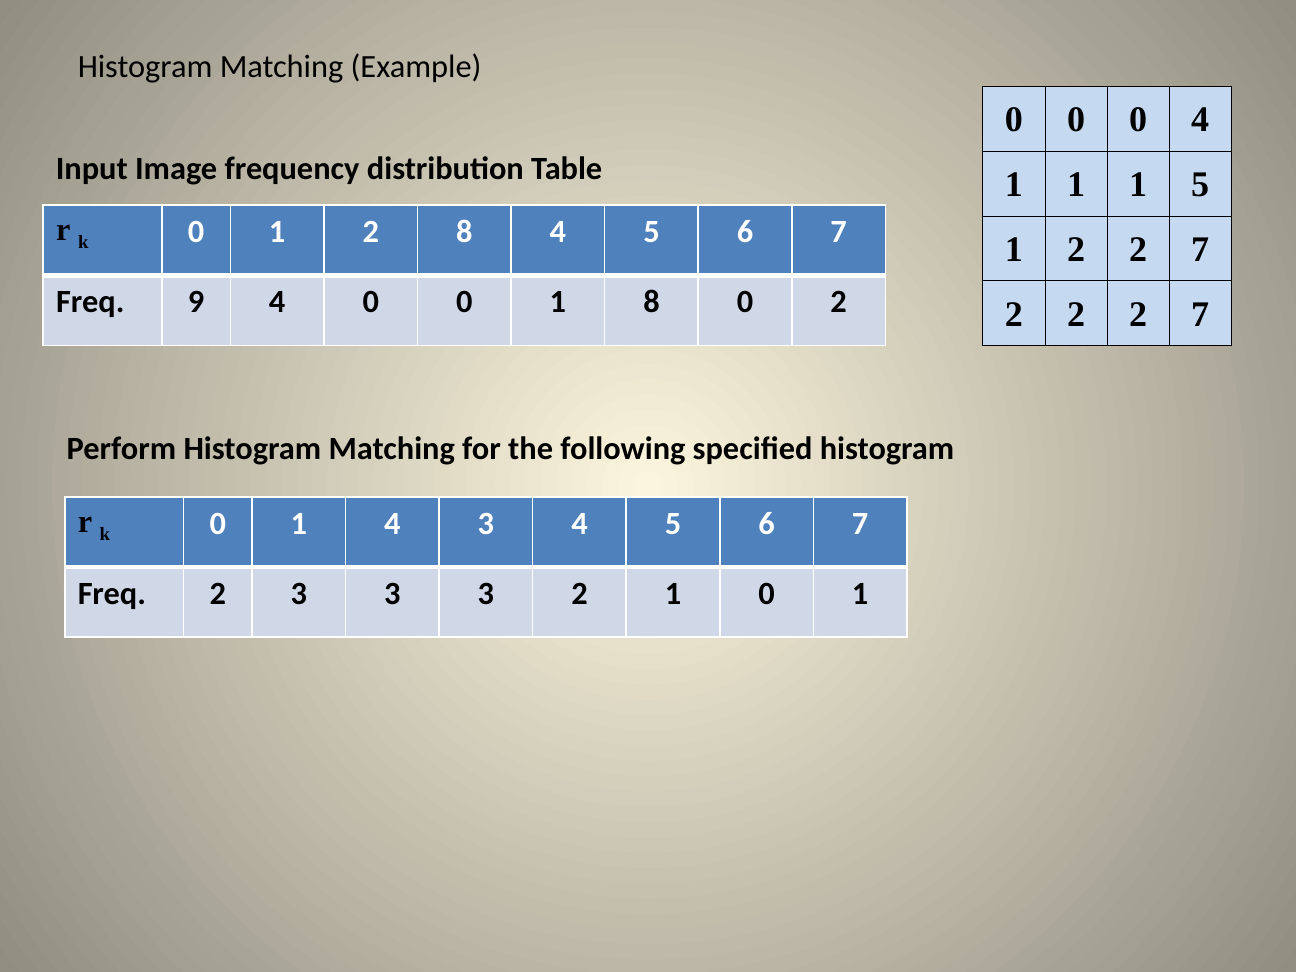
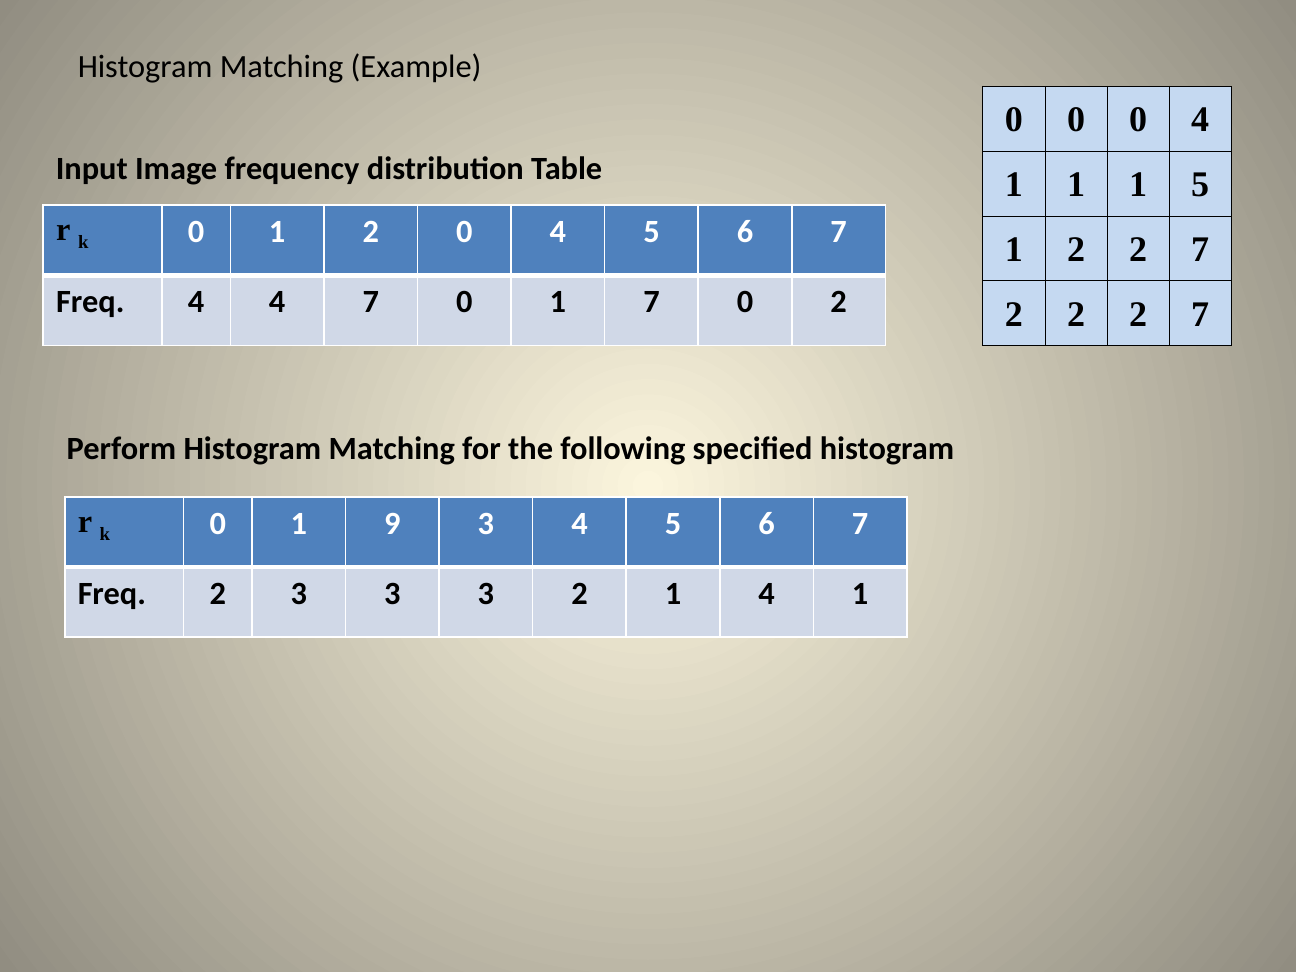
1 2 8: 8 -> 0 (464, 232)
Freq 9: 9 -> 4 (196, 302)
4 0: 0 -> 7 (371, 302)
1 8: 8 -> 7 (651, 302)
1 4: 4 -> 9 (392, 523)
1 0: 0 -> 4 (767, 594)
